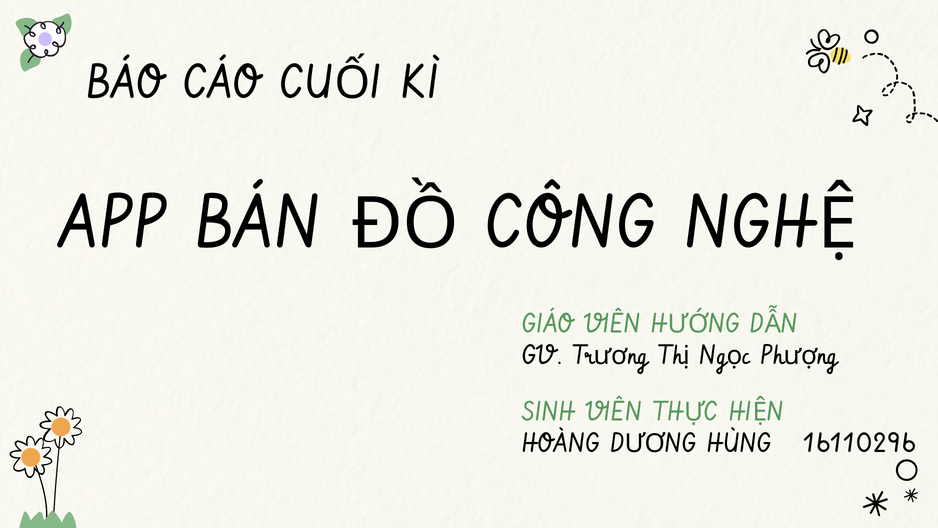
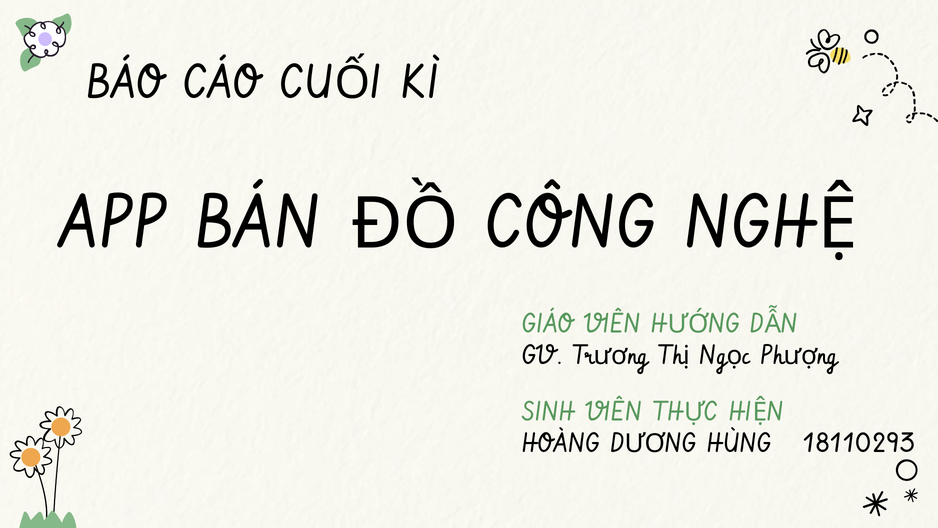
16110296: 16110296 -> 18110293 (859, 443)
